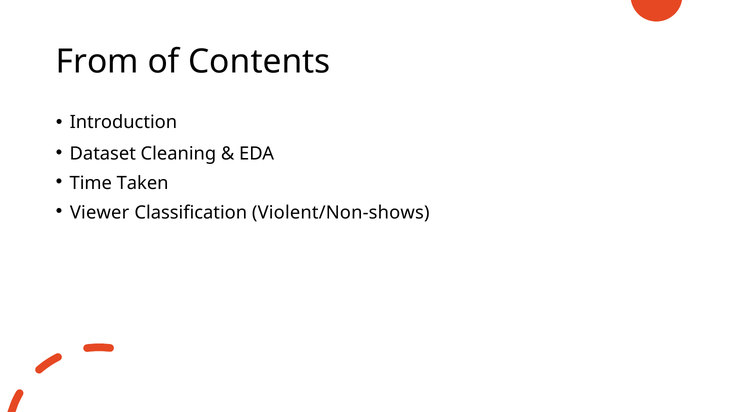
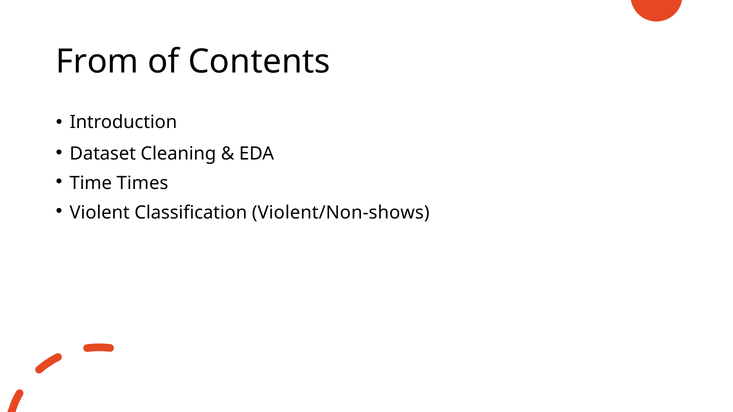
Taken: Taken -> Times (143, 183)
Viewer: Viewer -> Violent (100, 213)
